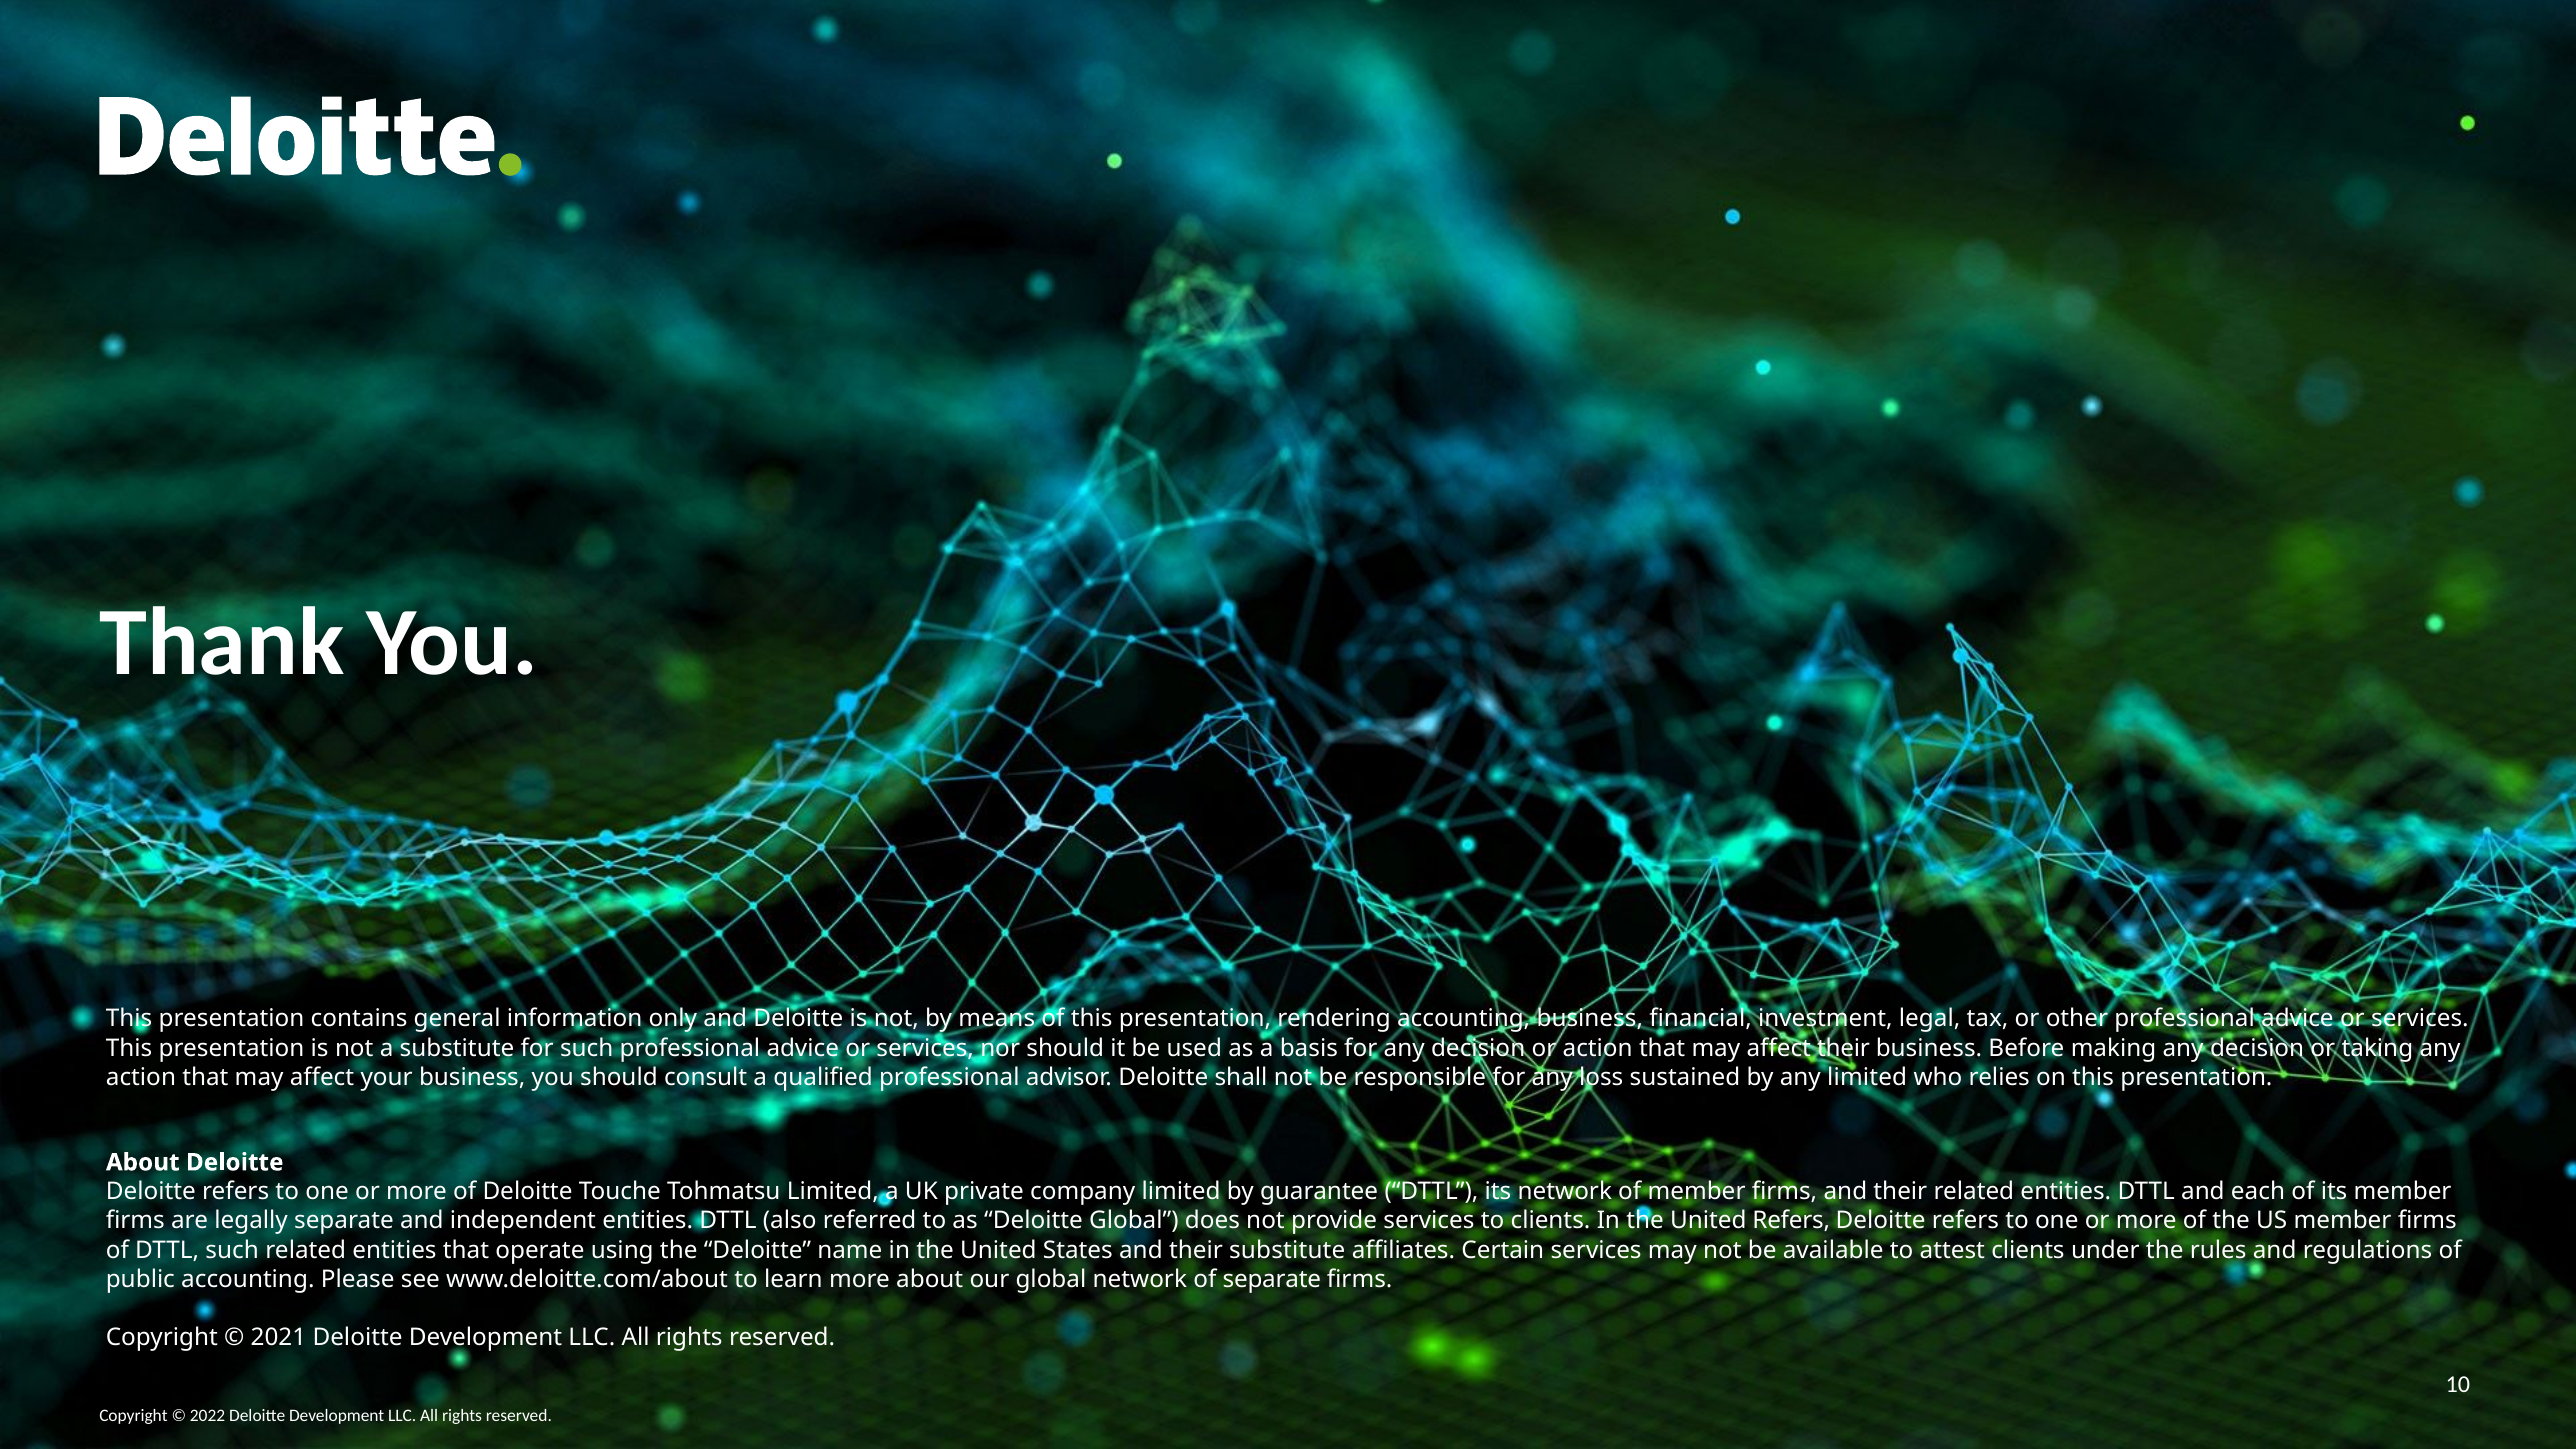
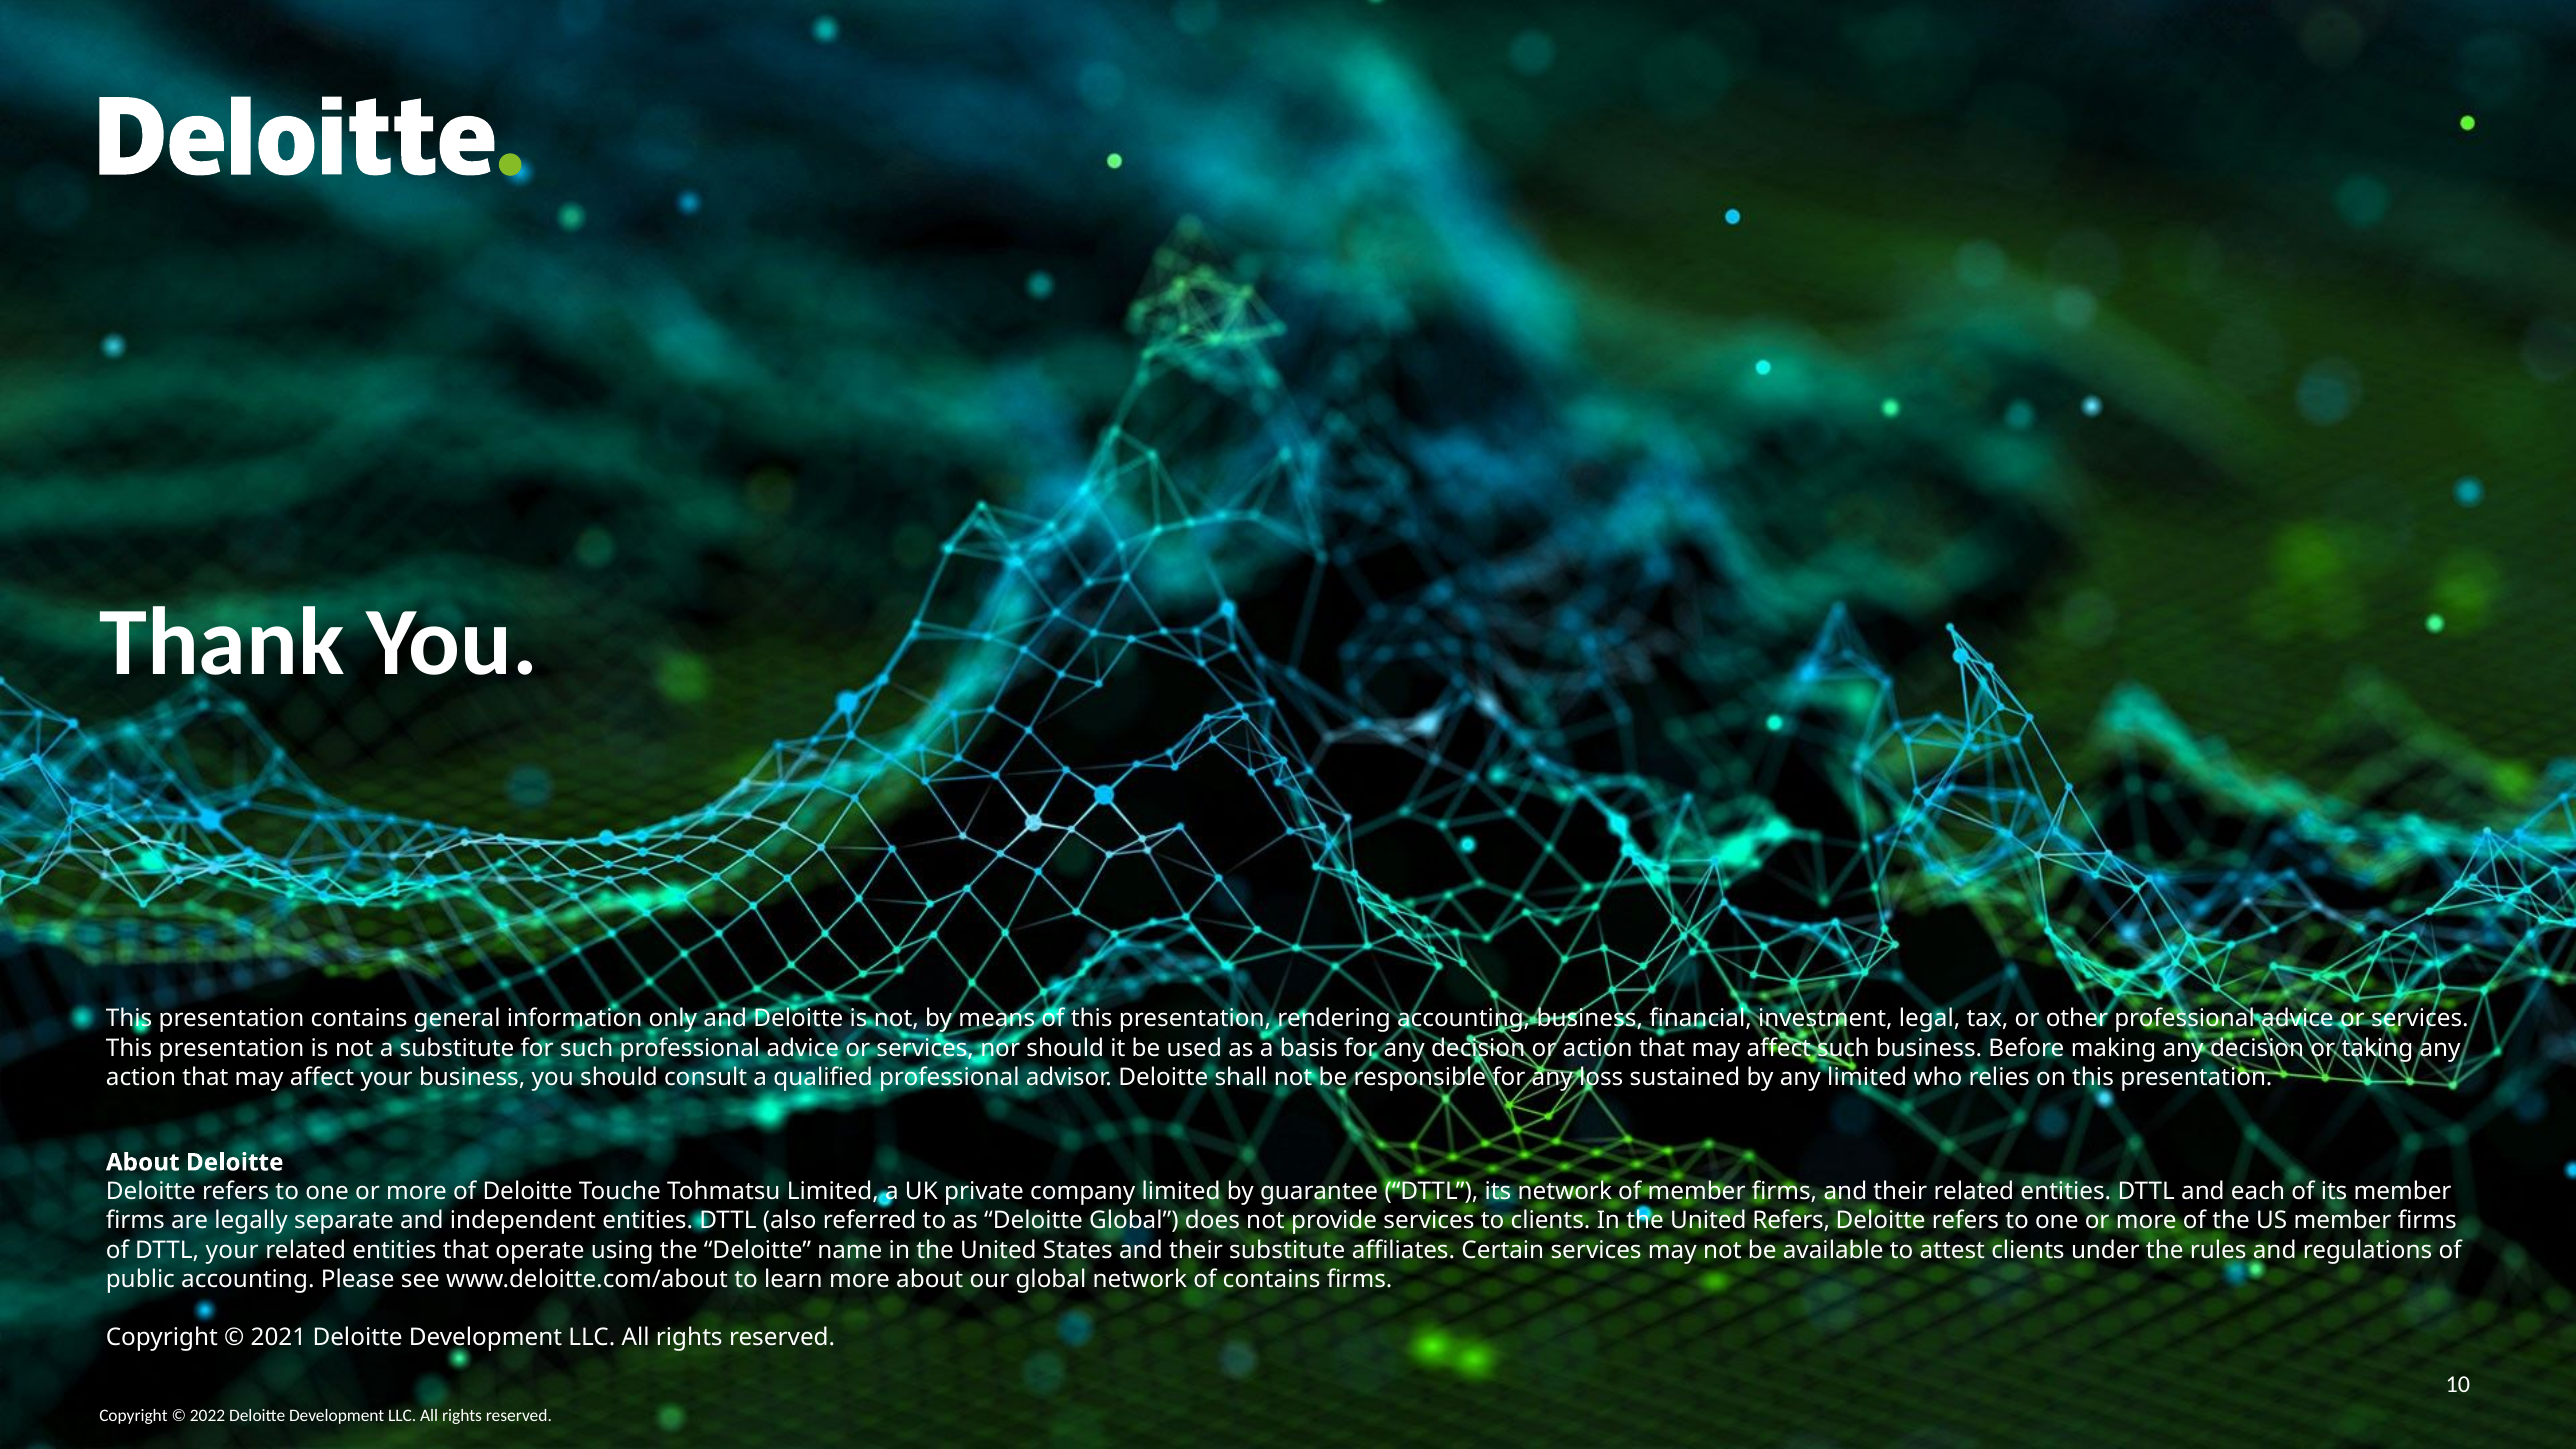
affect their: their -> such (1843, 1048)
DTTL such: such -> your (232, 1250)
of separate: separate -> contains (1272, 1279)
